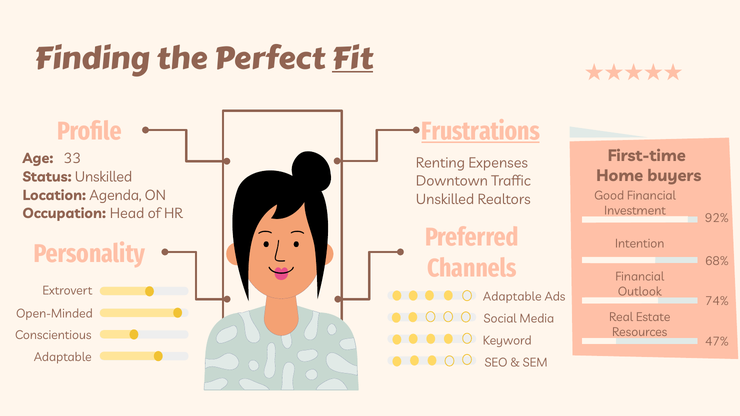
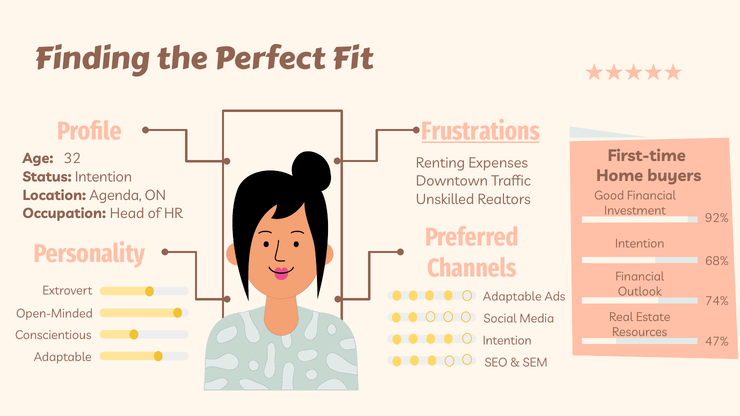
Fit underline: present -> none (353, 59)
33: 33 -> 32 (72, 159)
Status Unskilled: Unskilled -> Intention (103, 177)
Keyword: Keyword -> Intention (507, 341)
